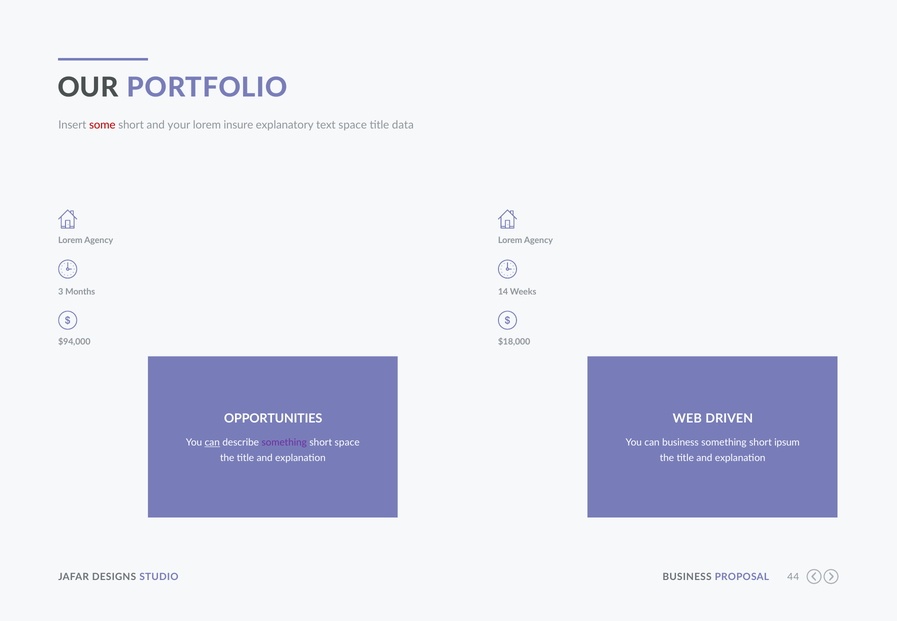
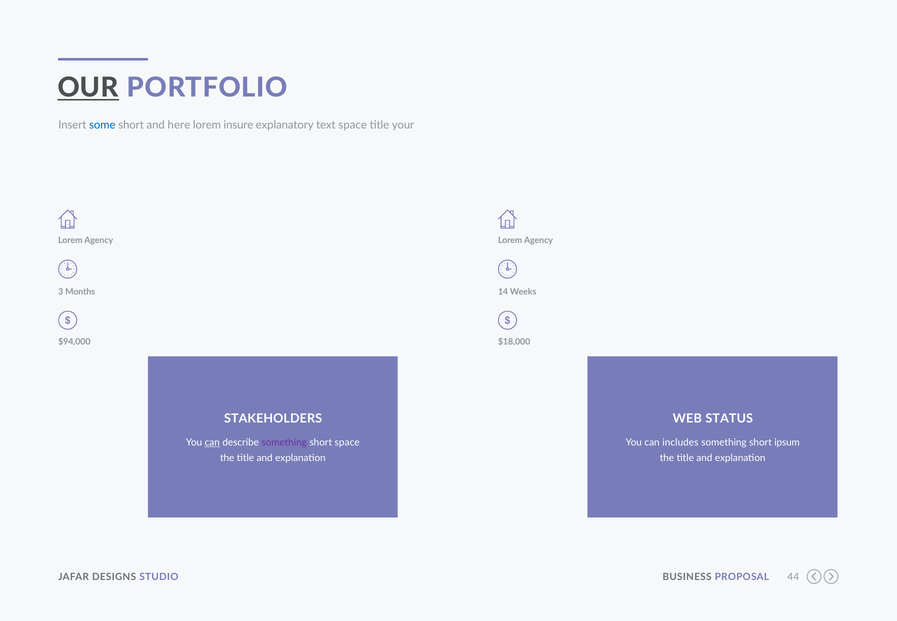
OUR underline: none -> present (88, 88)
some colour: red -> blue (102, 125)
your: your -> here (179, 125)
data: data -> your (403, 125)
OPPORTUNITIES: OPPORTUNITIES -> STAKEHOLDERS (273, 419)
DRIVEN: DRIVEN -> STATUS (729, 419)
can business: business -> includes (680, 442)
